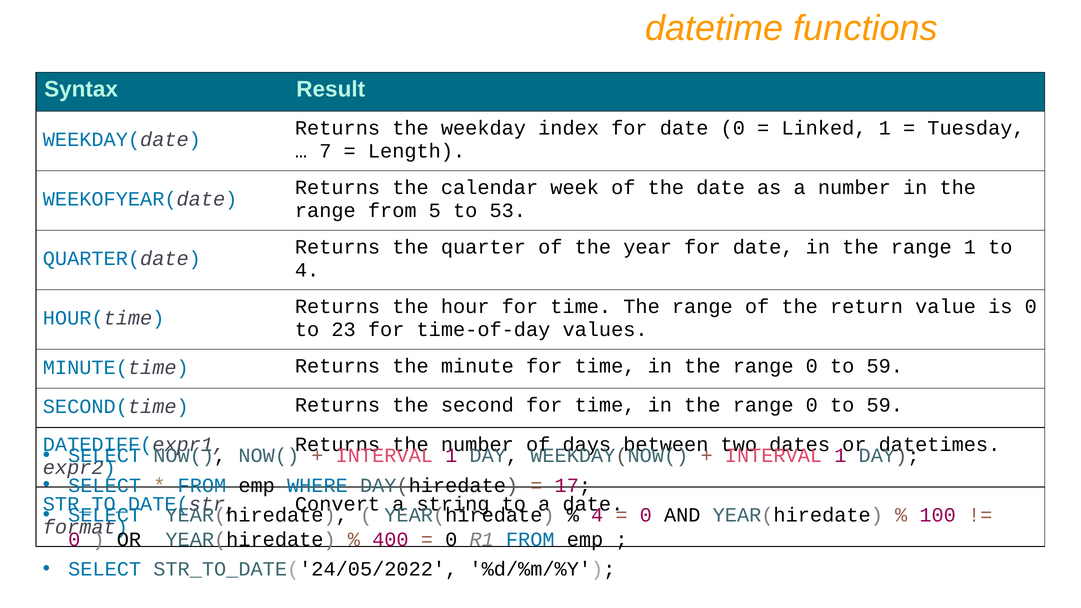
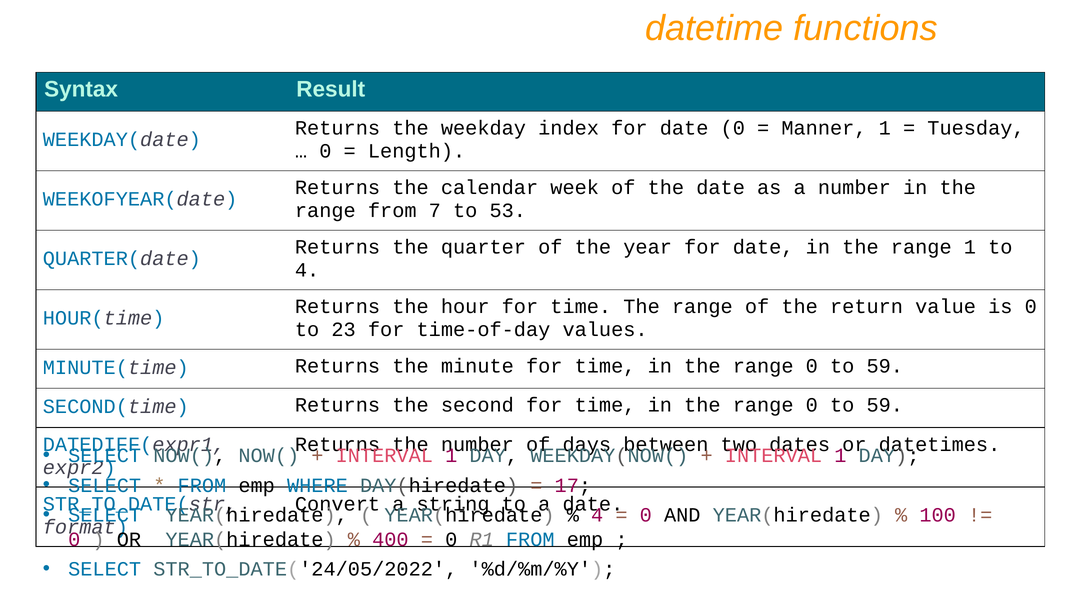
Linked: Linked -> Manner (824, 128)
7: 7 -> 0 (325, 151)
5: 5 -> 7 (435, 211)
